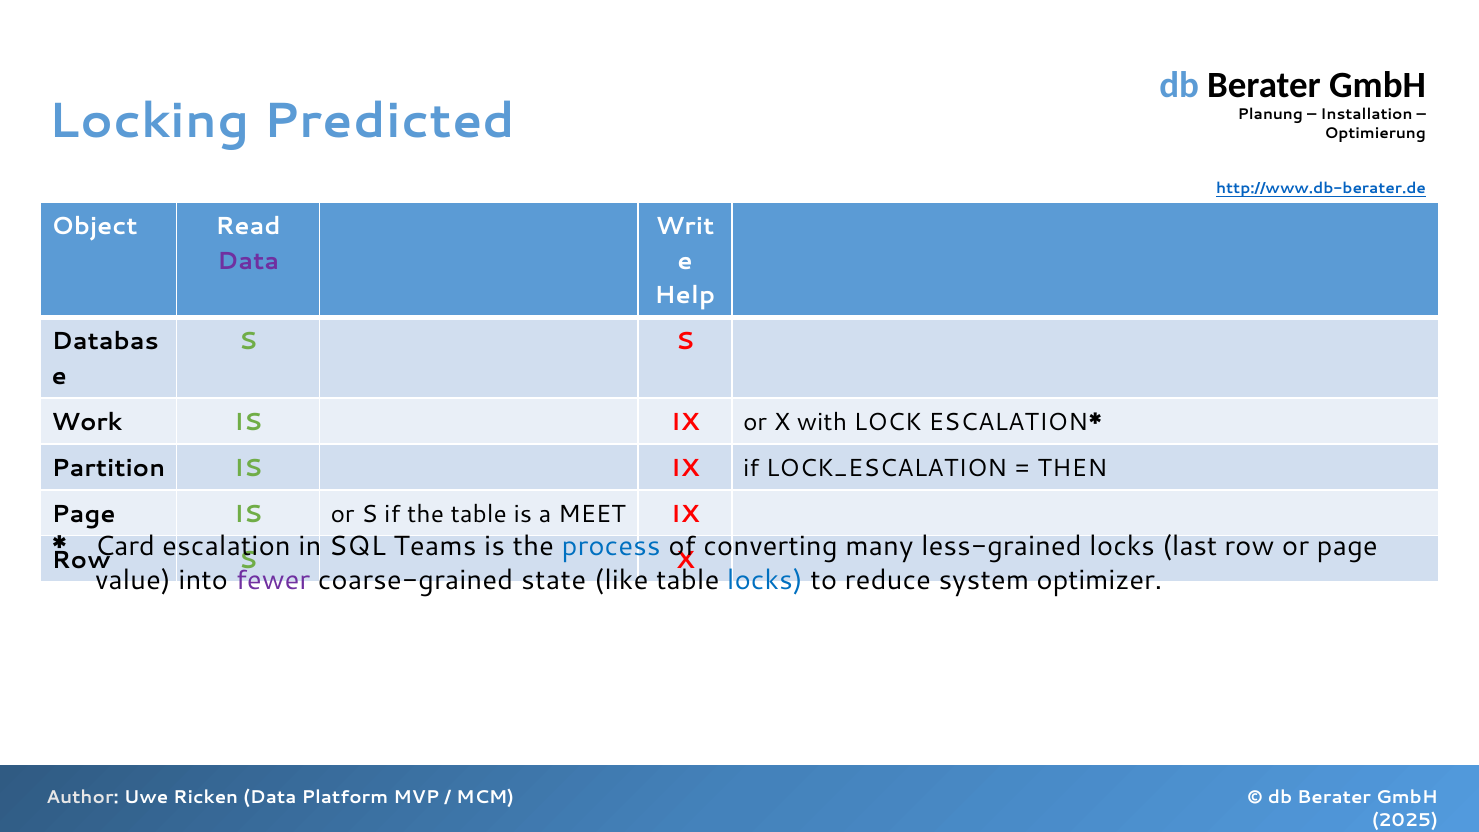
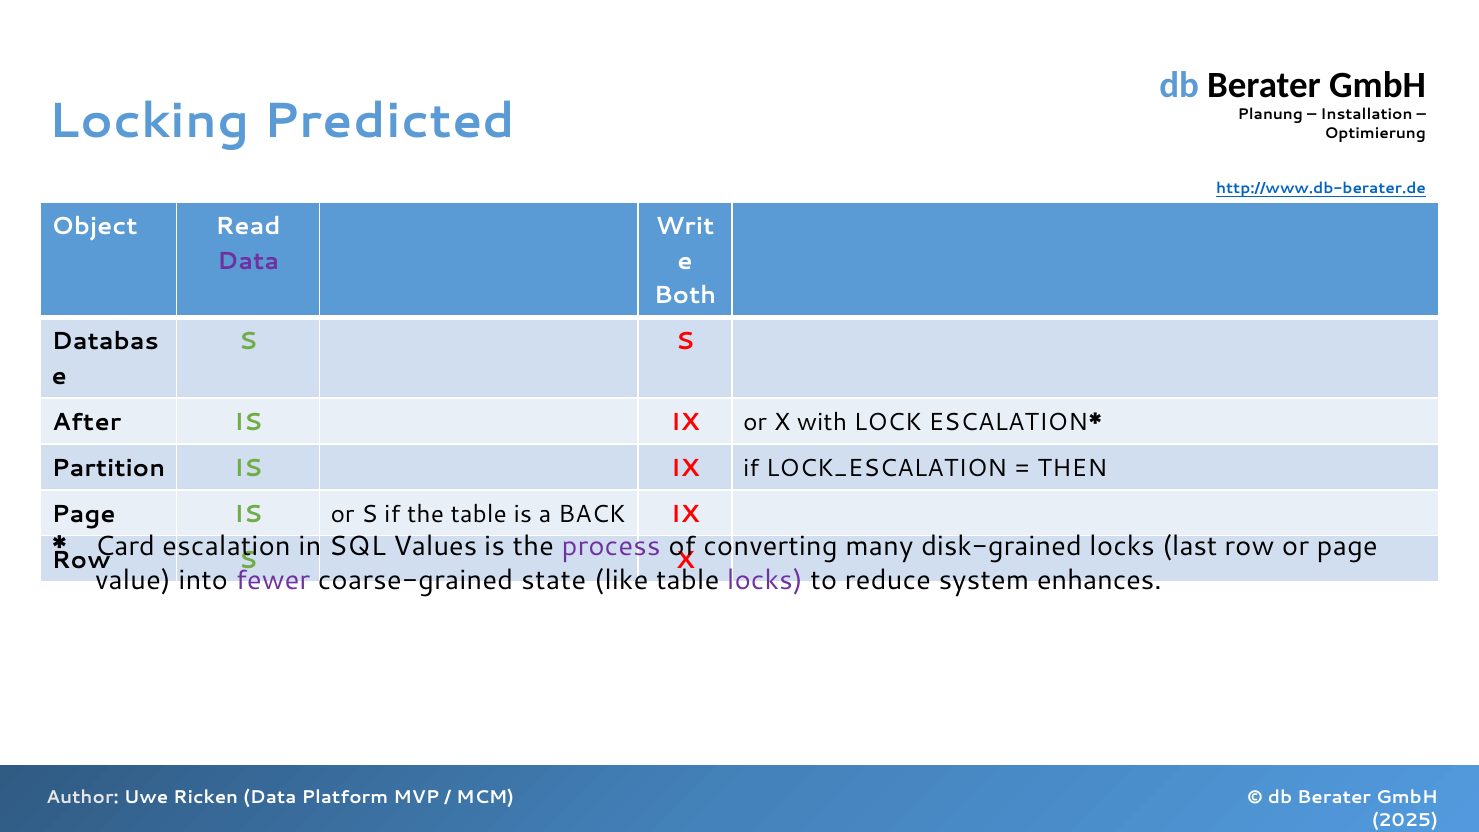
Help: Help -> Both (685, 296)
Work: Work -> After (87, 422)
MEET: MEET -> BACK (592, 514)
Teams: Teams -> Values (435, 547)
process colour: blue -> purple (611, 547)
less-grained: less-grained -> disk-grained (1001, 547)
locks colour: blue -> purple (765, 580)
optimizer: optimizer -> enhances (1099, 580)
